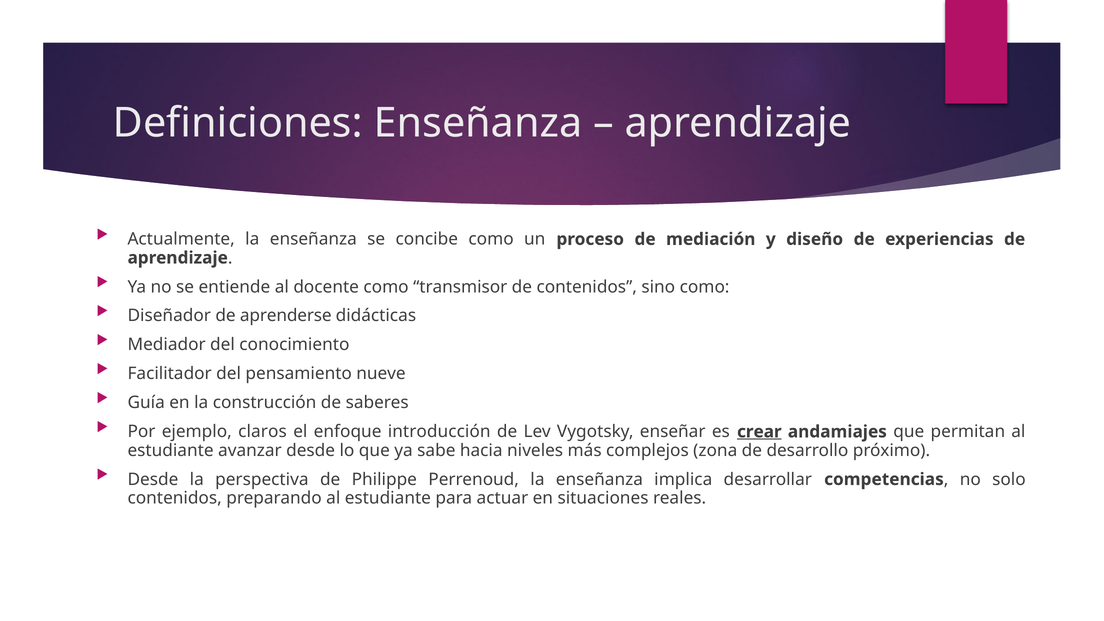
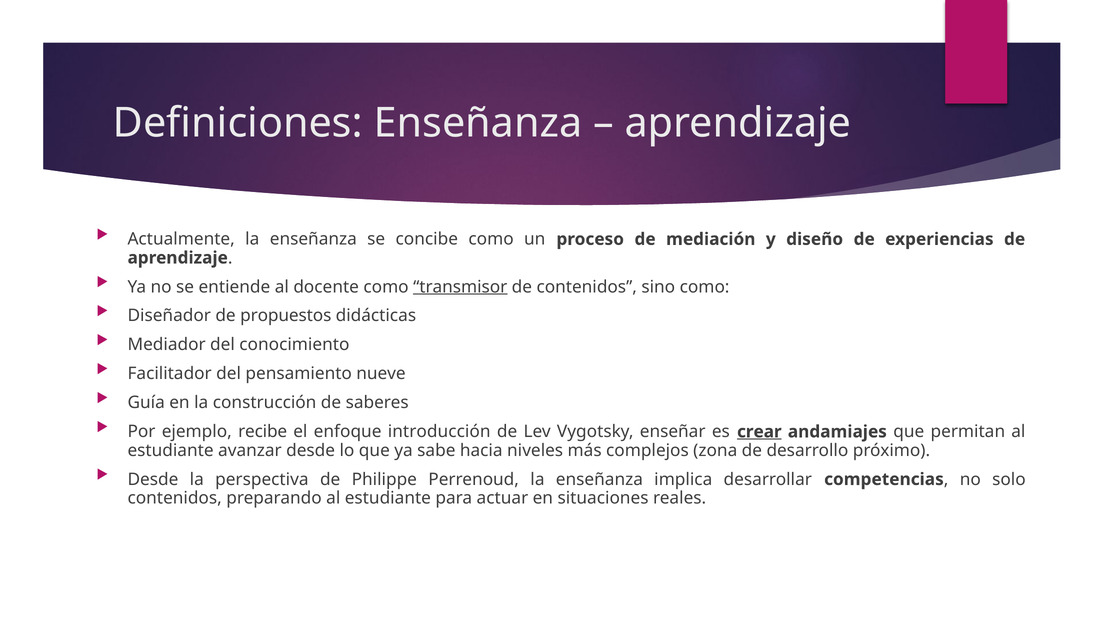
transmisor underline: none -> present (460, 287)
aprenderse: aprenderse -> propuestos (286, 316)
claros: claros -> recibe (263, 432)
